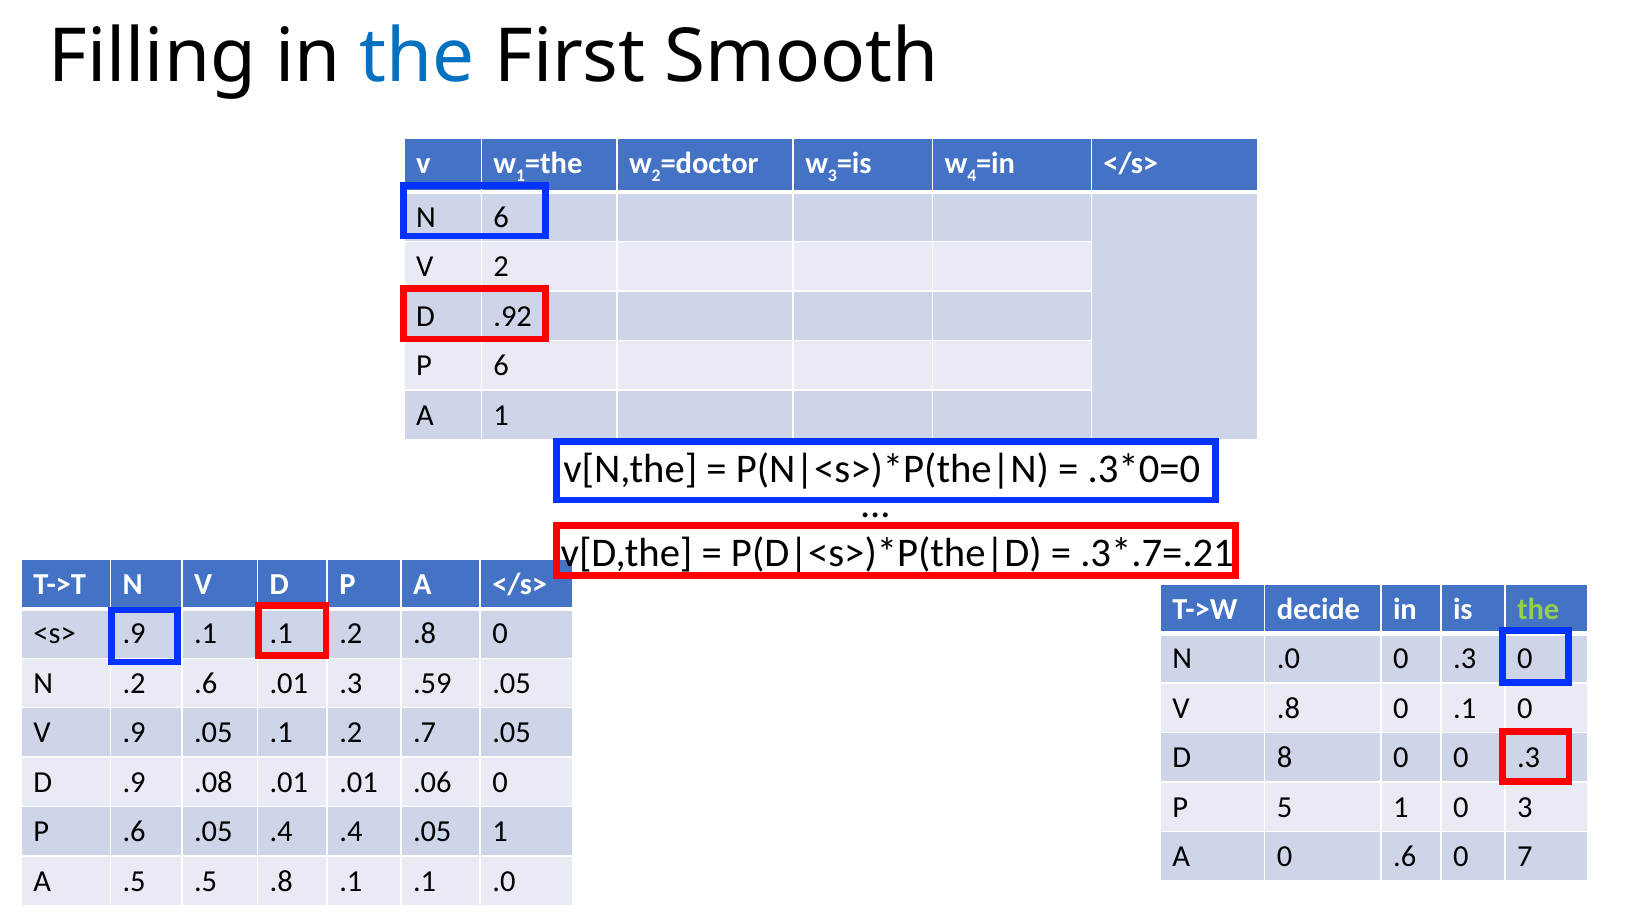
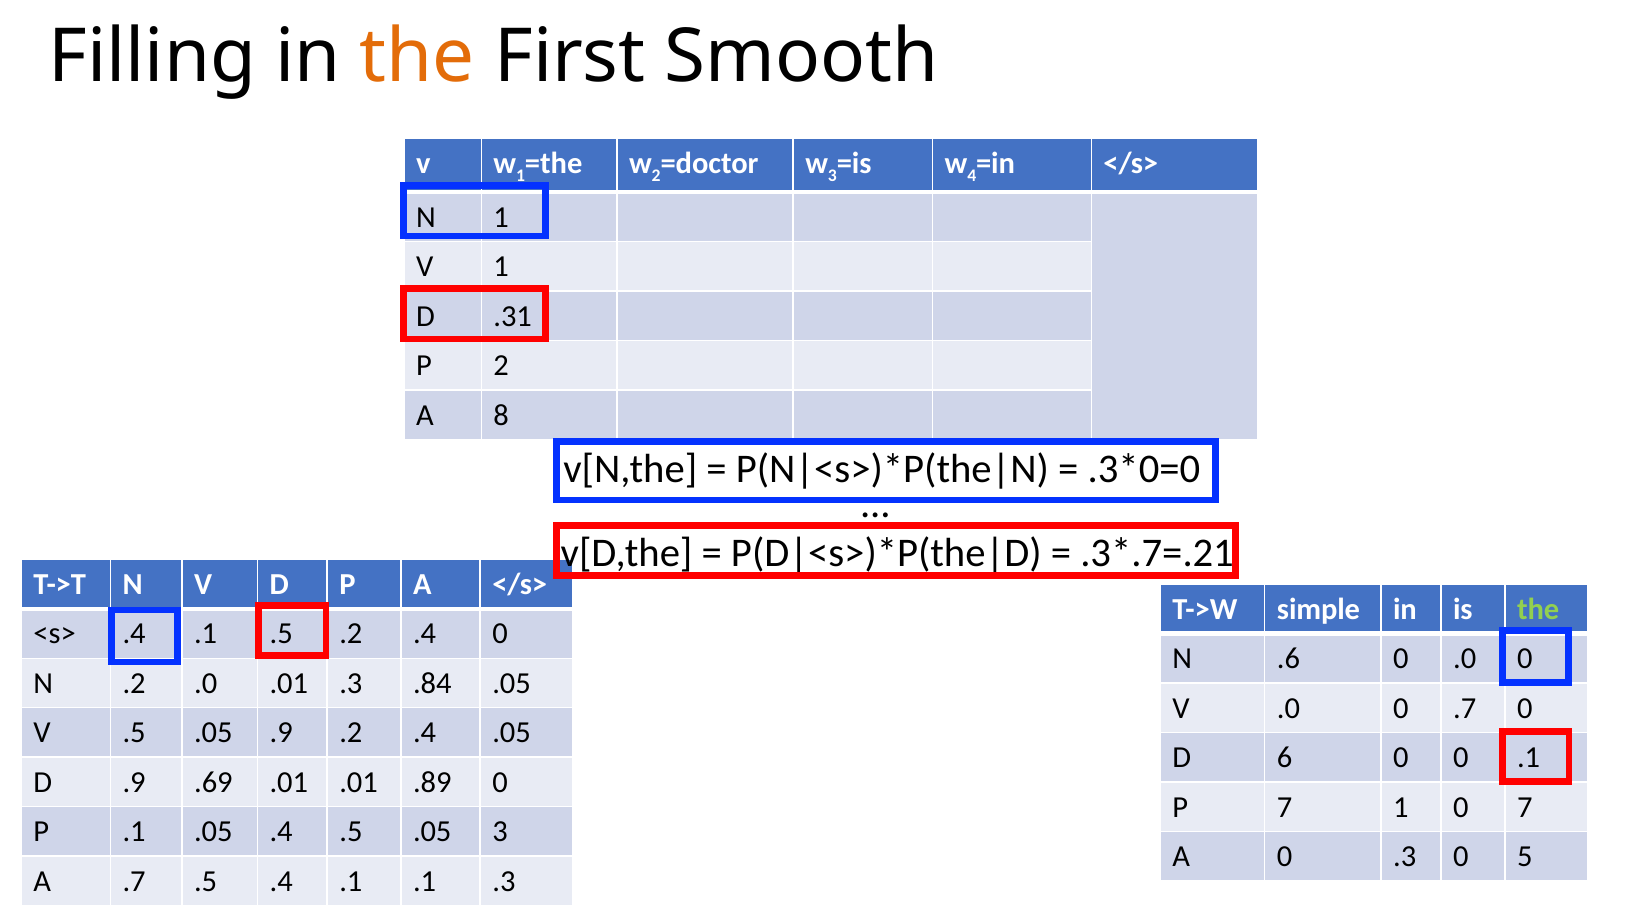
the colour: blue -> orange (417, 57)
N 6: 6 -> 1 (501, 217)
V 2: 2 -> 1 (501, 267)
.92: .92 -> .31 (513, 316)
P 6: 6 -> 2 (501, 366)
A 1: 1 -> 8 (501, 415)
decide: decide -> simple (1319, 609)
<s> .9: .9 -> .4 (134, 634)
.1: .1 -> .5 (281, 634)
.8: .8 -> .4 (425, 634)
N .0: .0 -> .6 (1288, 659)
.3: .3 -> .0 (1465, 659)
.2 .6: .6 -> .0 (206, 683)
.59: .59 -> .84 (432, 683)
V .8: .8 -> .0 (1288, 708)
0 .1: .1 -> .7 (1465, 708)
V .9: .9 -> .5 (134, 733)
.05 .1: .1 -> .9 (281, 733)
.7: .7 -> .4 (425, 733)
8: 8 -> 6 (1285, 758)
0 0 .3: .3 -> .1 (1529, 758)
.08: .08 -> .69 (213, 782)
.06: .06 -> .89 (432, 782)
P 5: 5 -> 7 (1285, 807)
0 3: 3 -> 7 (1525, 807)
P .6: .6 -> .1 (134, 832)
.4 .4: .4 -> .5 (351, 832)
.05 1: 1 -> 3 (500, 832)
0 .6: .6 -> .3 (1405, 857)
7: 7 -> 5 (1525, 857)
A .5: .5 -> .7 (134, 881)
.5 .8: .8 -> .4 (281, 881)
.1 .0: .0 -> .3 (504, 881)
